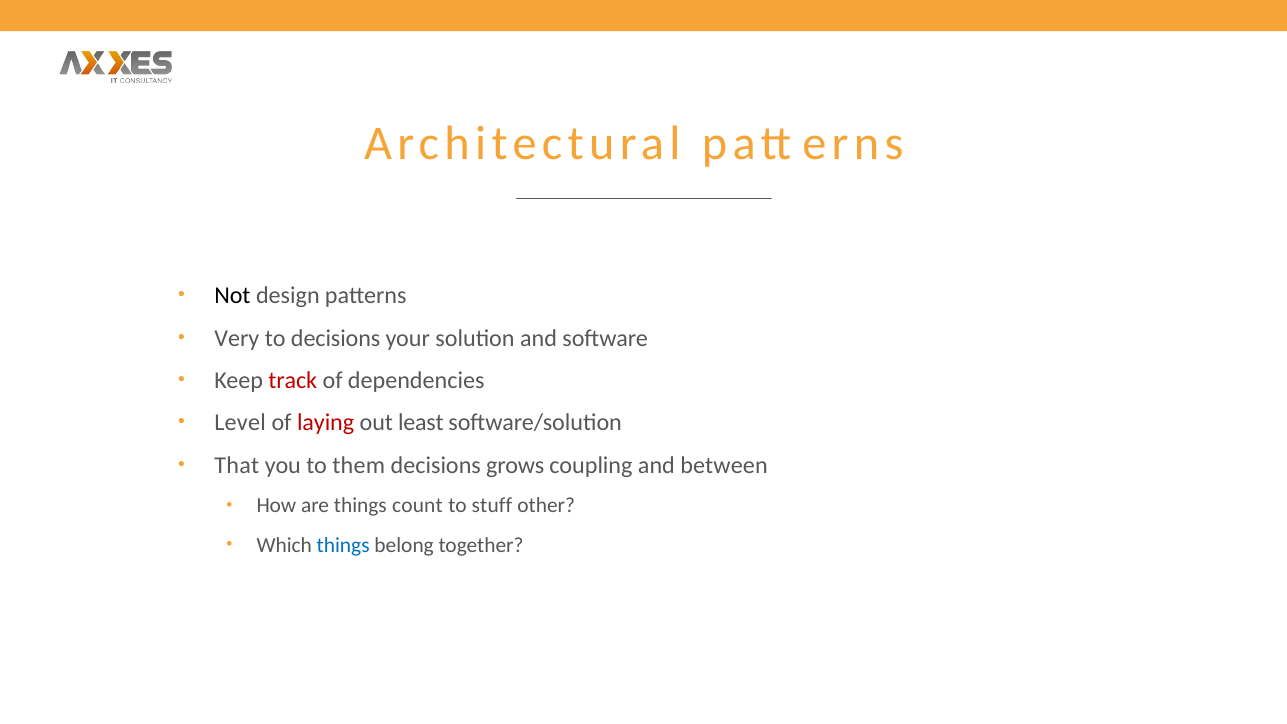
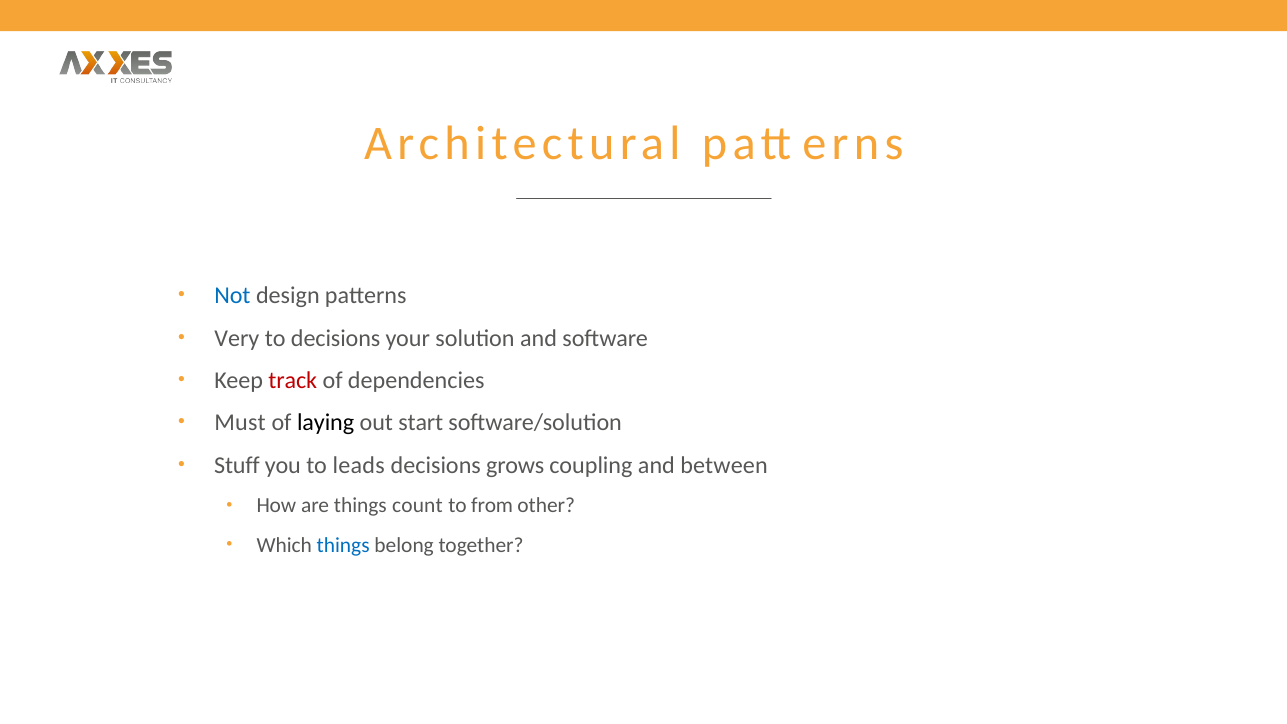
Not colour: black -> blue (232, 296)
Level: Level -> Must (240, 423)
laying colour: red -> black (326, 423)
least: least -> start (421, 423)
That: That -> Stuff (237, 465)
them: them -> leads (359, 465)
stuff: stuff -> from (492, 506)
